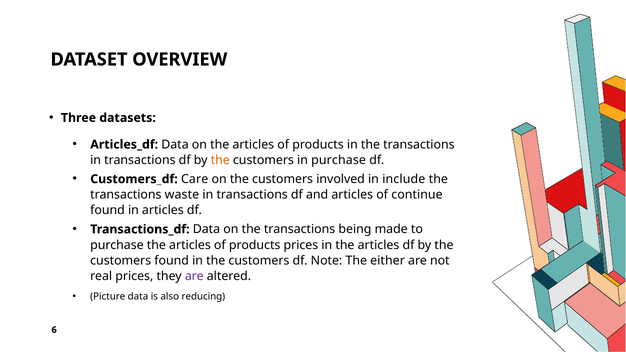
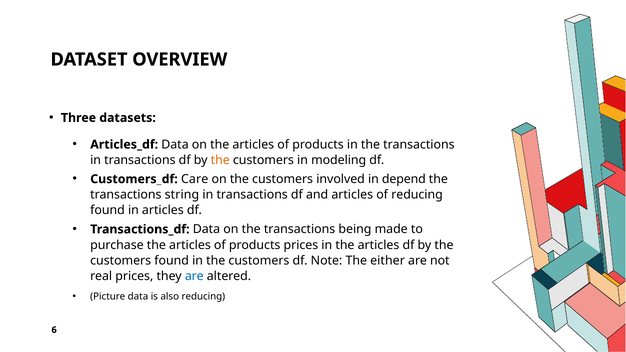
in purchase: purchase -> modeling (339, 160)
include: include -> depend (404, 179)
waste: waste -> string (182, 195)
of continue: continue -> reducing (417, 195)
are colour: purple -> blue (194, 276)
